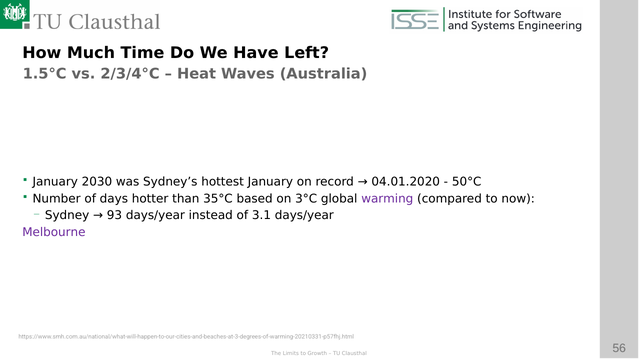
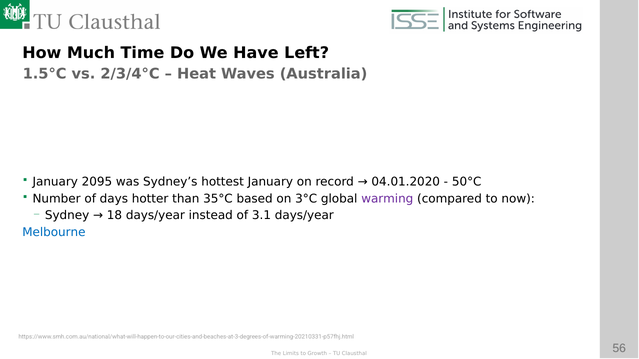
2030: 2030 -> 2095 (97, 182)
93: 93 -> 18 (114, 216)
Melbourne colour: purple -> blue (54, 233)
